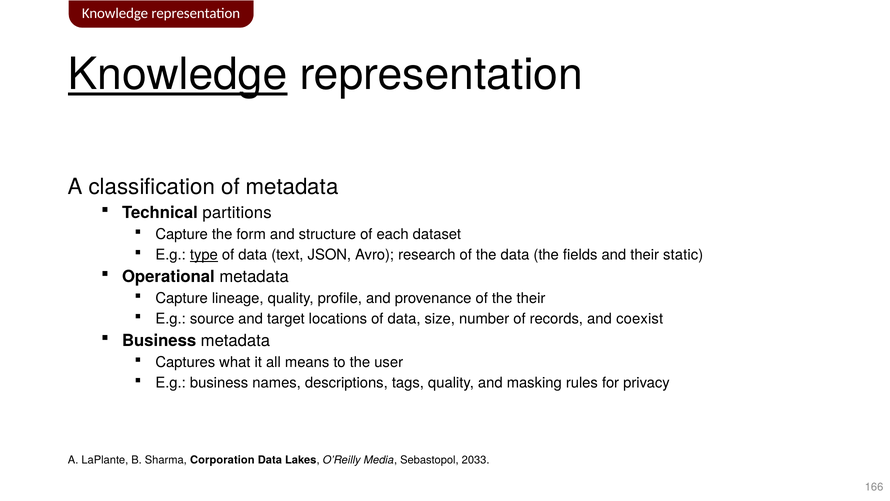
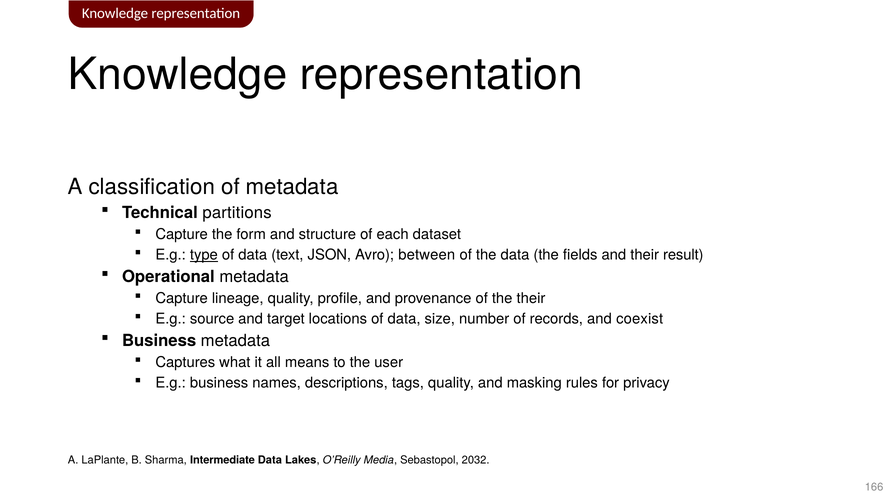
Knowledge underline: present -> none (178, 75)
research: research -> between (427, 255)
static: static -> result (683, 255)
Corporation: Corporation -> Intermediate (222, 460)
2033: 2033 -> 2032 (476, 460)
